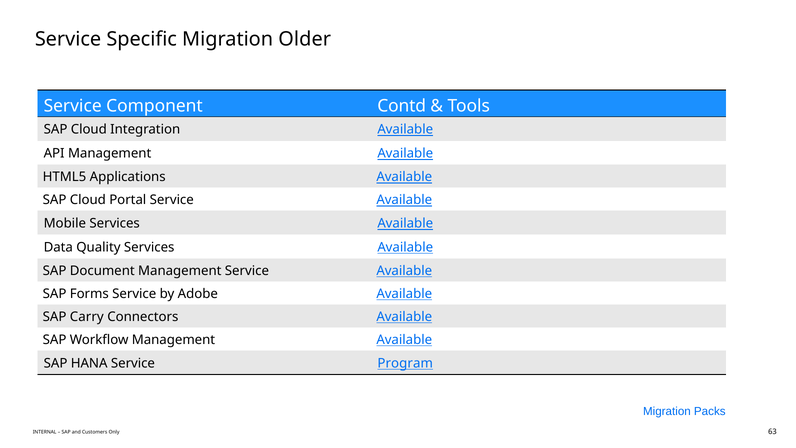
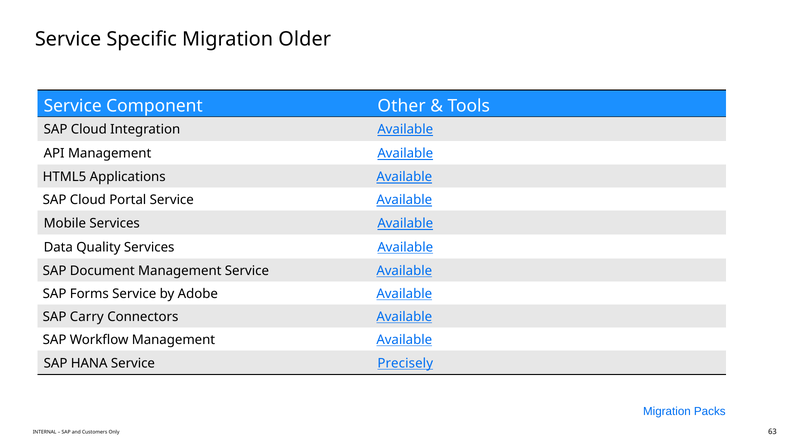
Contd: Contd -> Other (402, 106)
Program: Program -> Precisely (405, 363)
